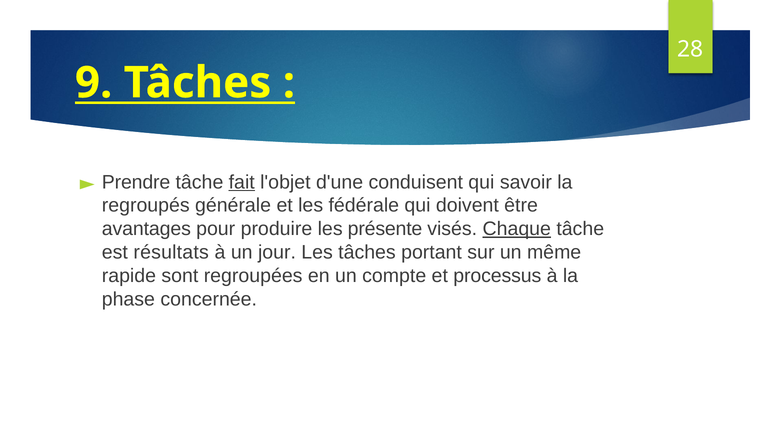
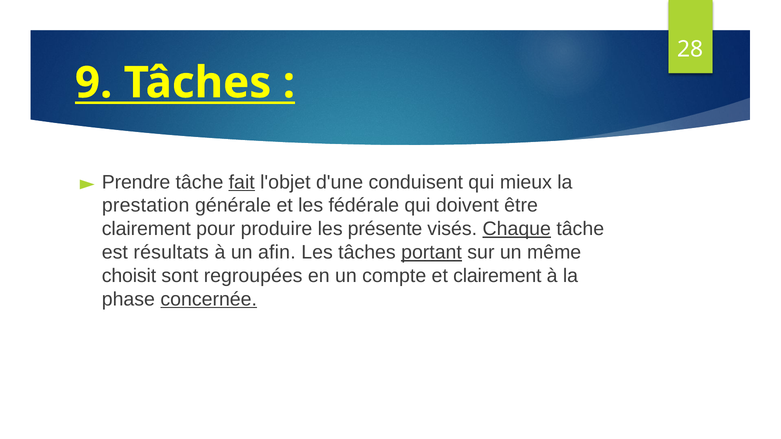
savoir: savoir -> mieux (526, 182)
regroupés: regroupés -> prestation (146, 206)
avantages: avantages -> clairement (146, 229)
jour: jour -> afin (277, 252)
portant underline: none -> present (432, 252)
rapide: rapide -> choisit (129, 276)
et processus: processus -> clairement (497, 276)
concernée underline: none -> present (209, 299)
